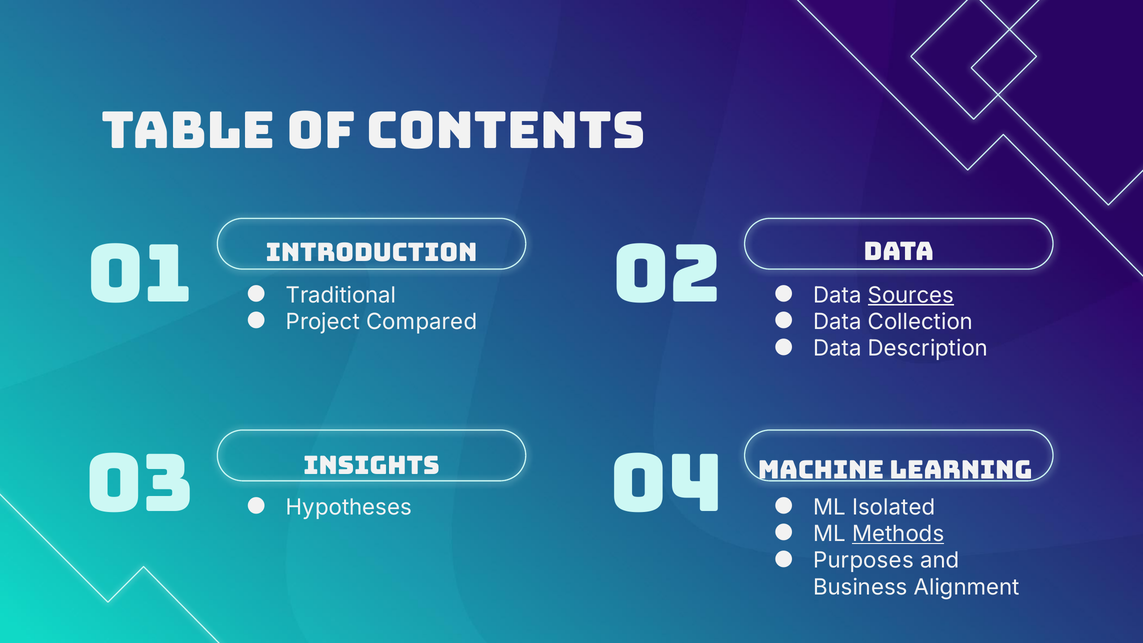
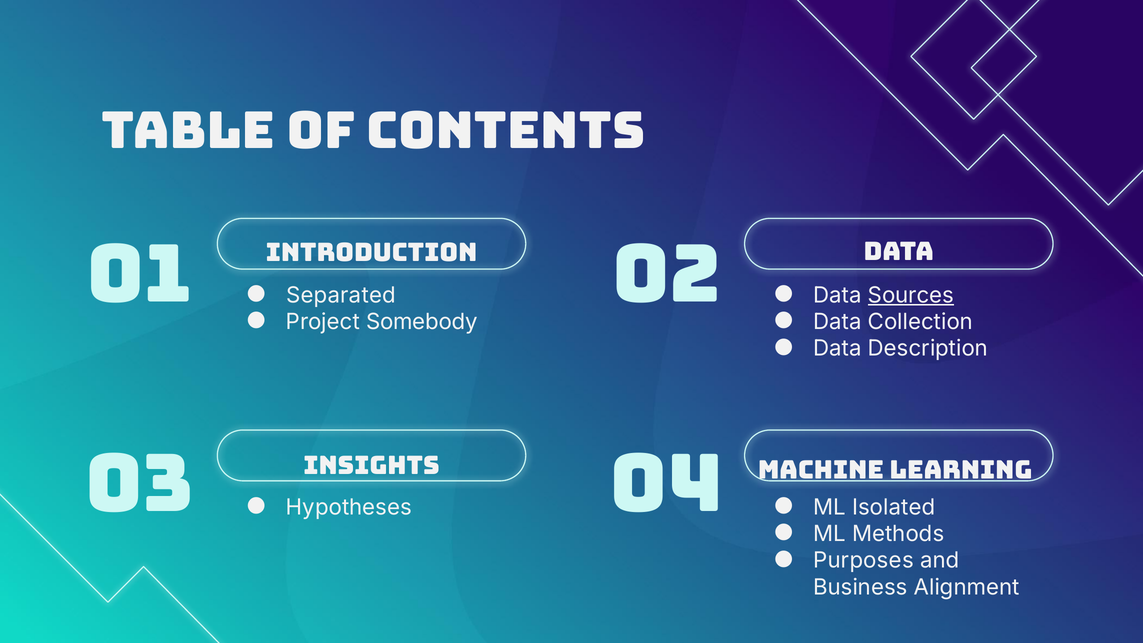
Traditional: Traditional -> Separated (341, 295)
Compared: Compared -> Somebody (422, 322)
Methods underline: present -> none (898, 534)
